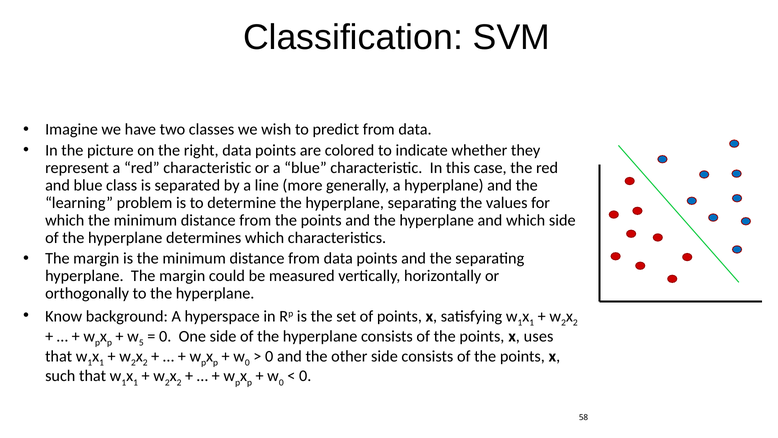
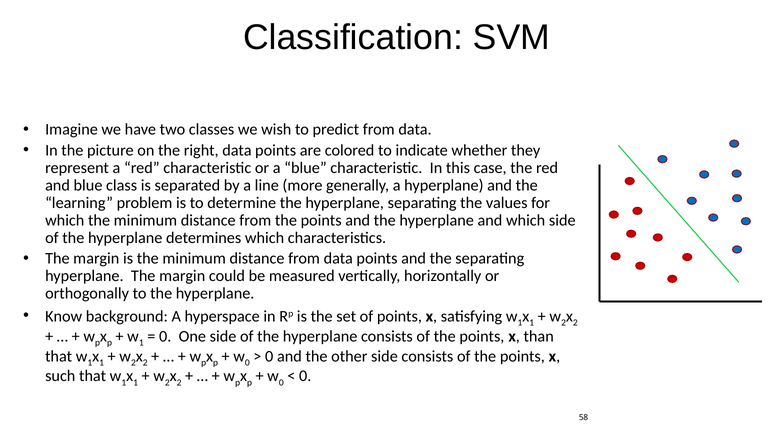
5: 5 -> 1 (141, 342)
uses: uses -> than (539, 336)
